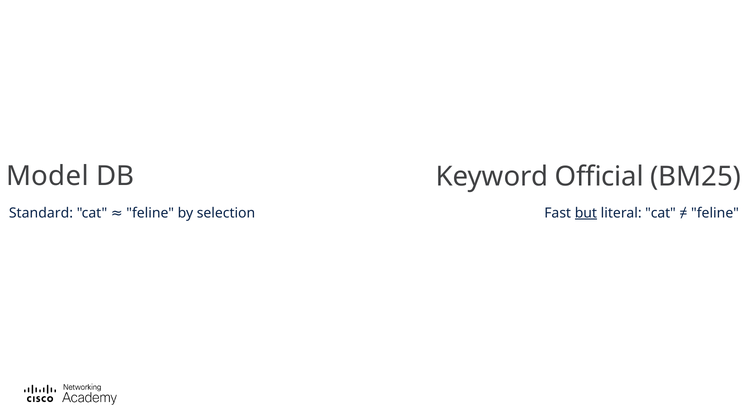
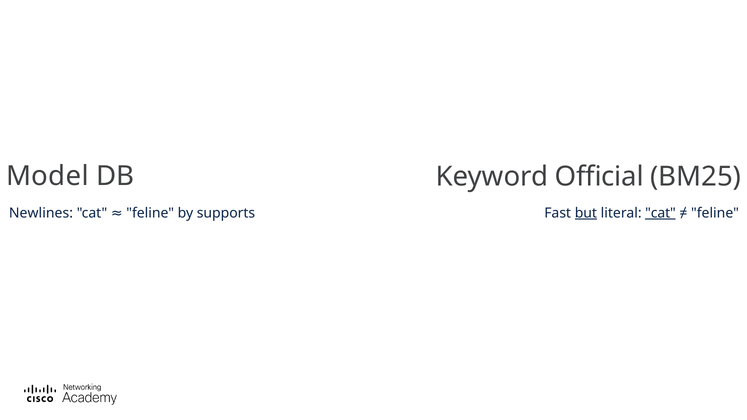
Standard: Standard -> Newlines (41, 213)
selection: selection -> supports (226, 213)
cat underline: none -> present (661, 213)
